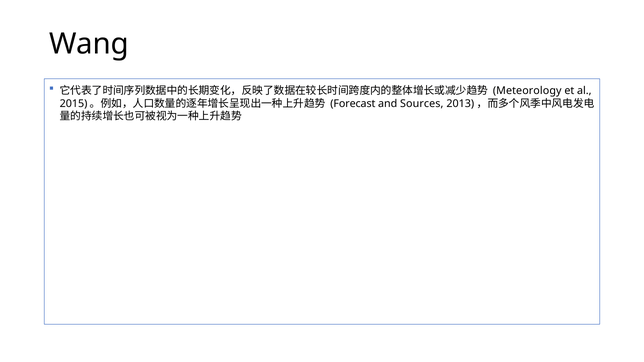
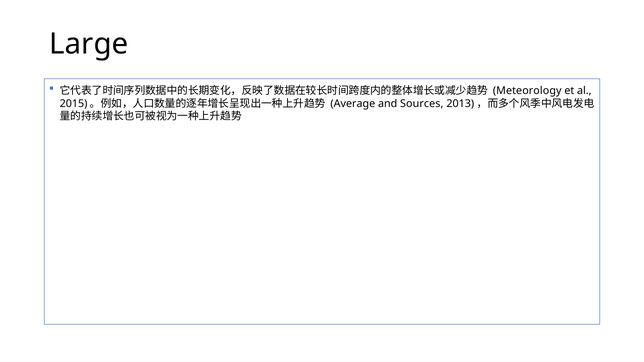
Wang: Wang -> Large (89, 44)
Forecast: Forecast -> Average (353, 104)
